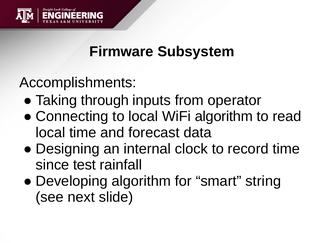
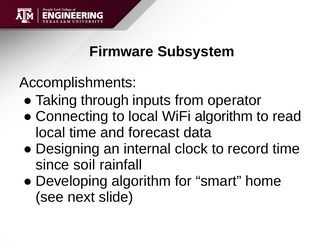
test: test -> soil (84, 165)
string: string -> home (263, 181)
